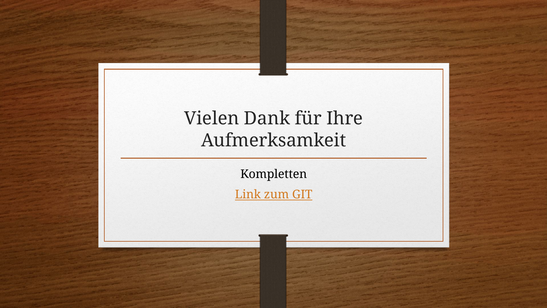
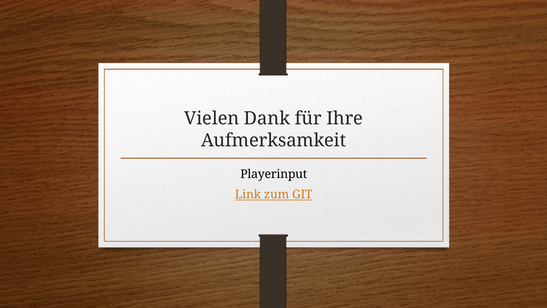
Kompletten: Kompletten -> Playerinput (274, 174)
